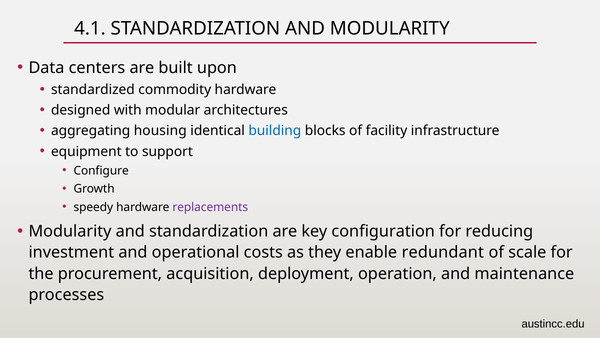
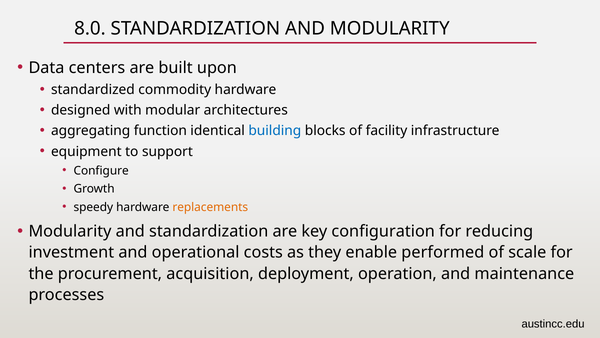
4.1: 4.1 -> 8.0 (90, 29)
housing: housing -> function (160, 131)
replacements colour: purple -> orange (210, 207)
redundant: redundant -> performed (443, 252)
